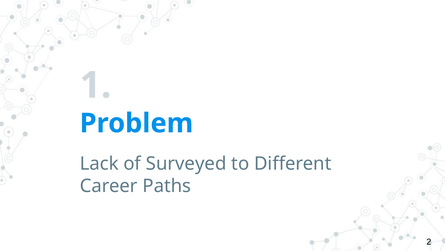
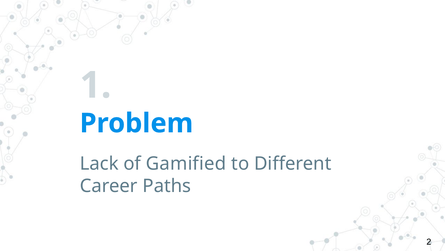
Surveyed: Surveyed -> Gamified (186, 163)
